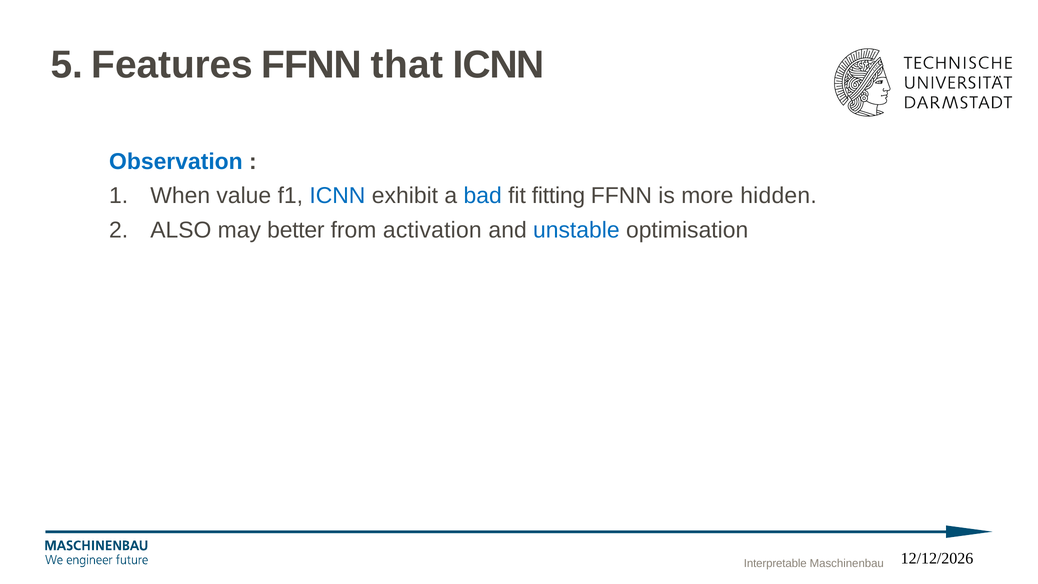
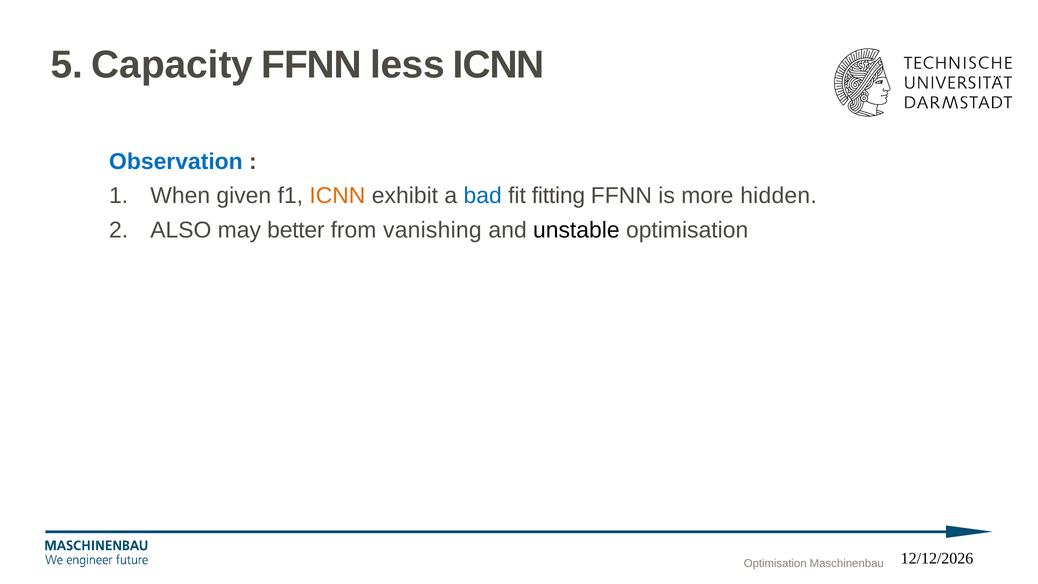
Features: Features -> Capacity (172, 65)
that: that -> less (407, 65)
value: value -> given (244, 196)
ICNN colour: blue -> orange (337, 196)
activation: activation -> vanishing (432, 230)
unstable colour: blue -> black (576, 230)
Interpretable: Interpretable -> Optimisation (775, 563)
